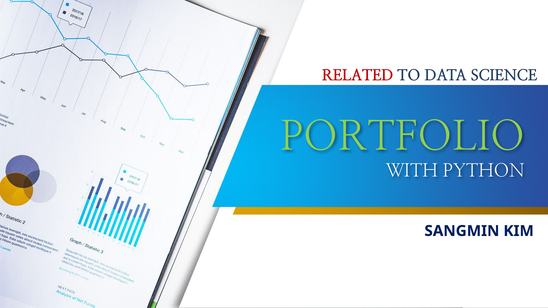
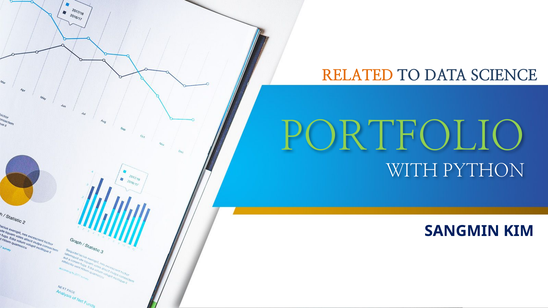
RELATED colour: red -> orange (358, 76)
